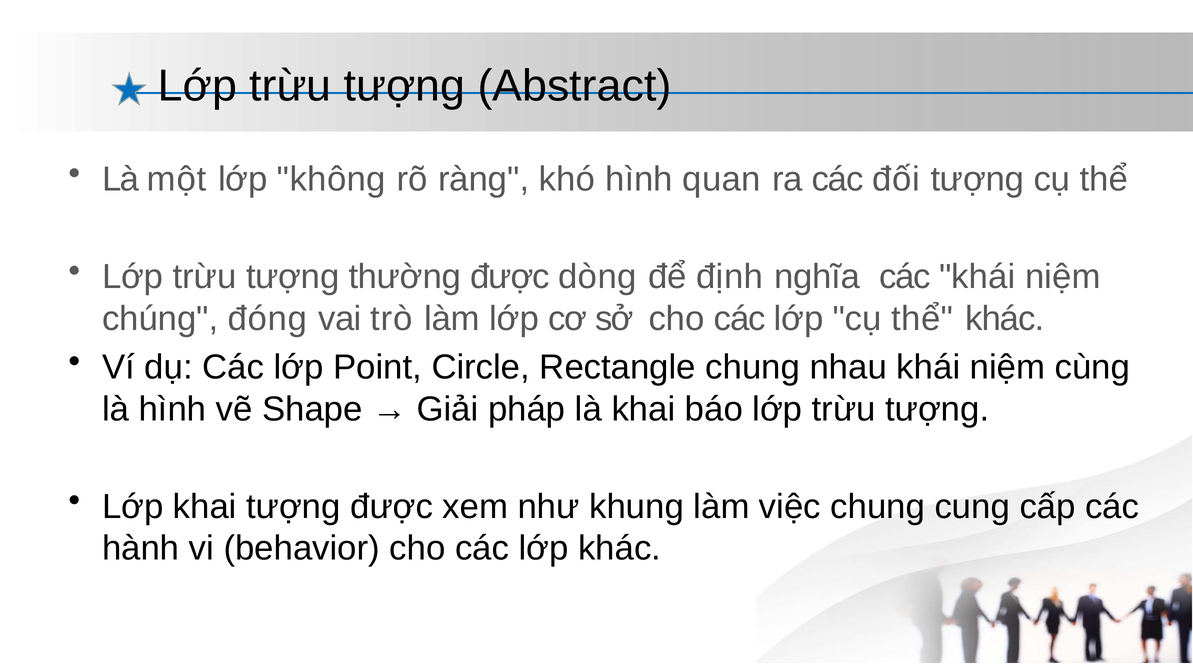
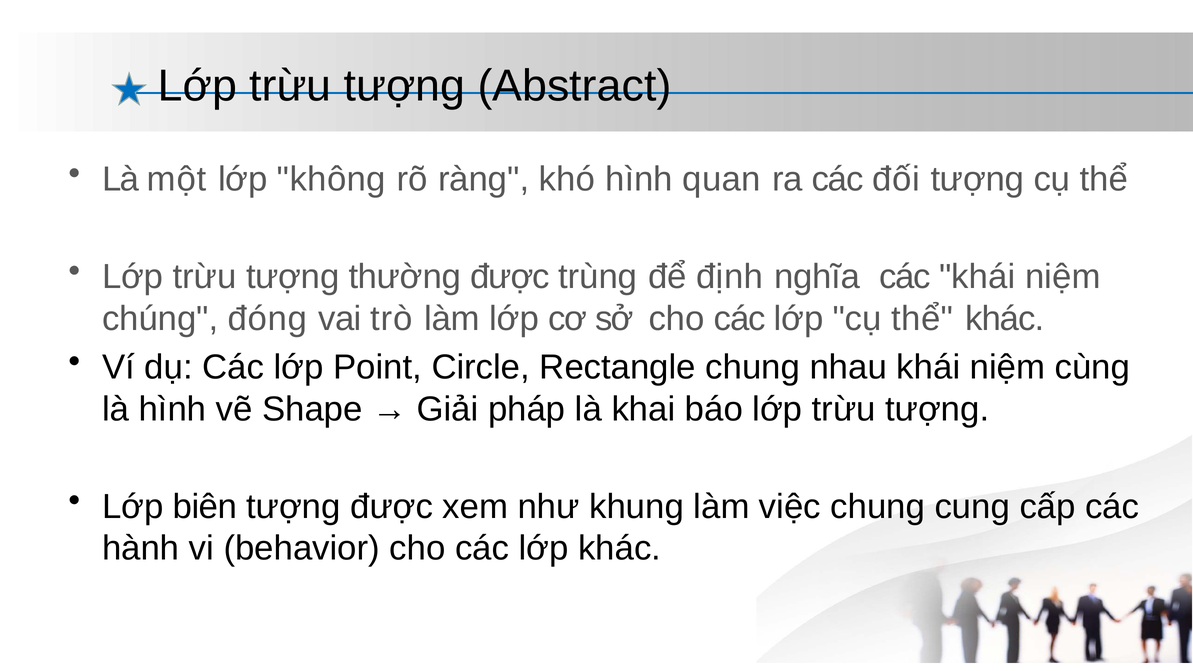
dòng: dòng -> trùng (598, 277)
Lớp khai: khai -> biên (205, 507)
